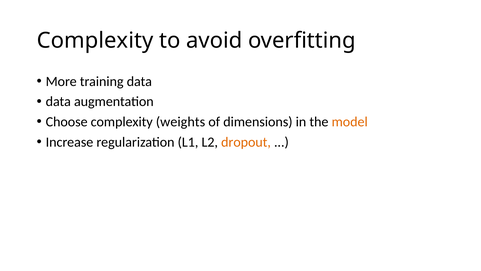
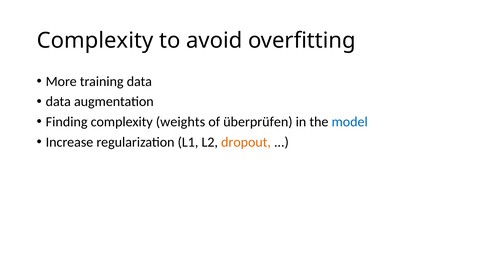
Choose: Choose -> Finding (67, 122)
dimensions: dimensions -> überprüfen (258, 122)
model colour: orange -> blue (350, 122)
